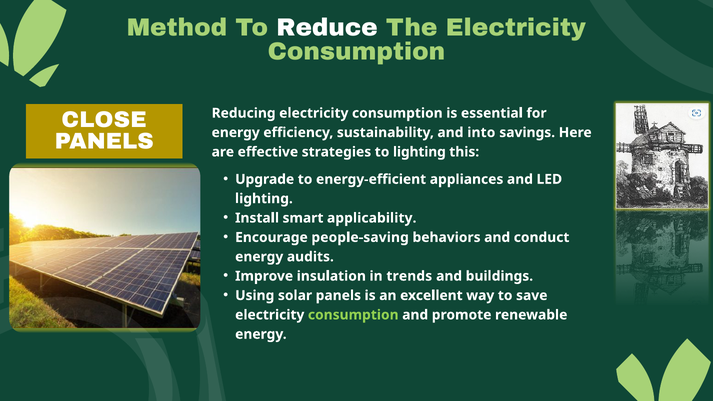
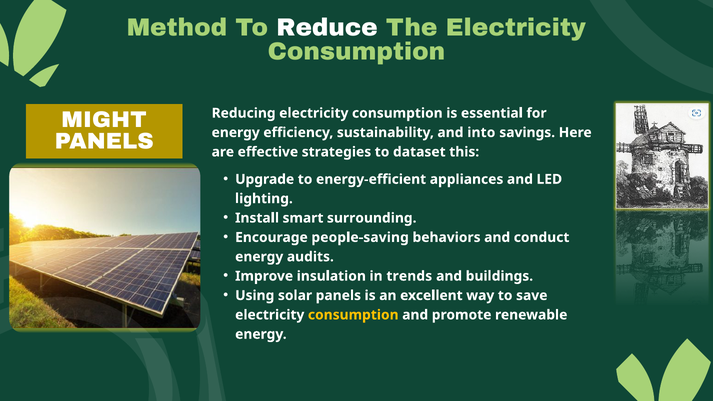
CLOSE: CLOSE -> MIGHT (104, 120)
to lighting: lighting -> dataset (419, 152)
applicability: applicability -> surrounding (372, 218)
consumption colour: light green -> yellow (353, 315)
